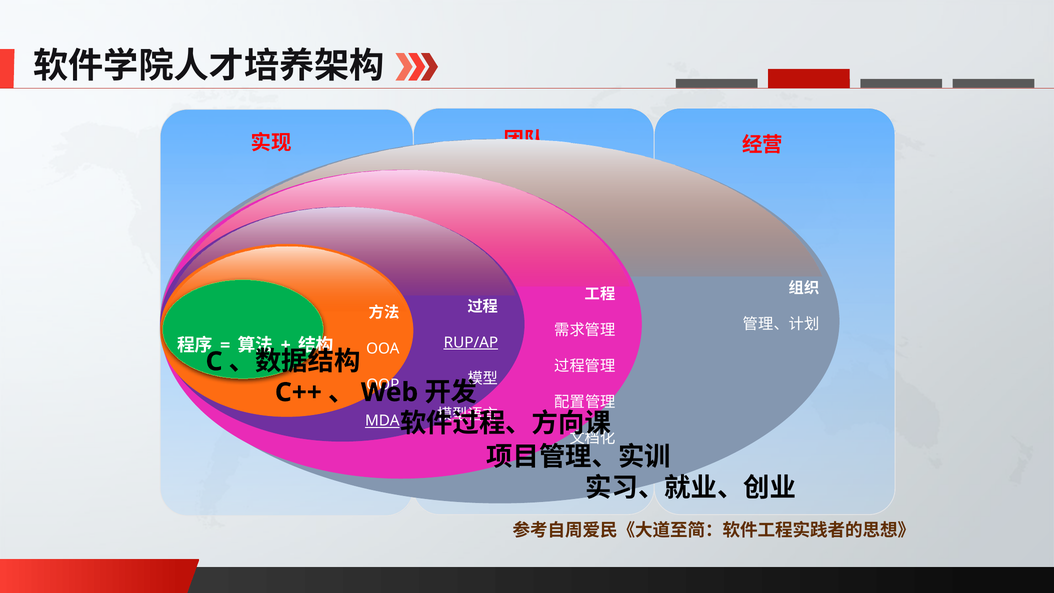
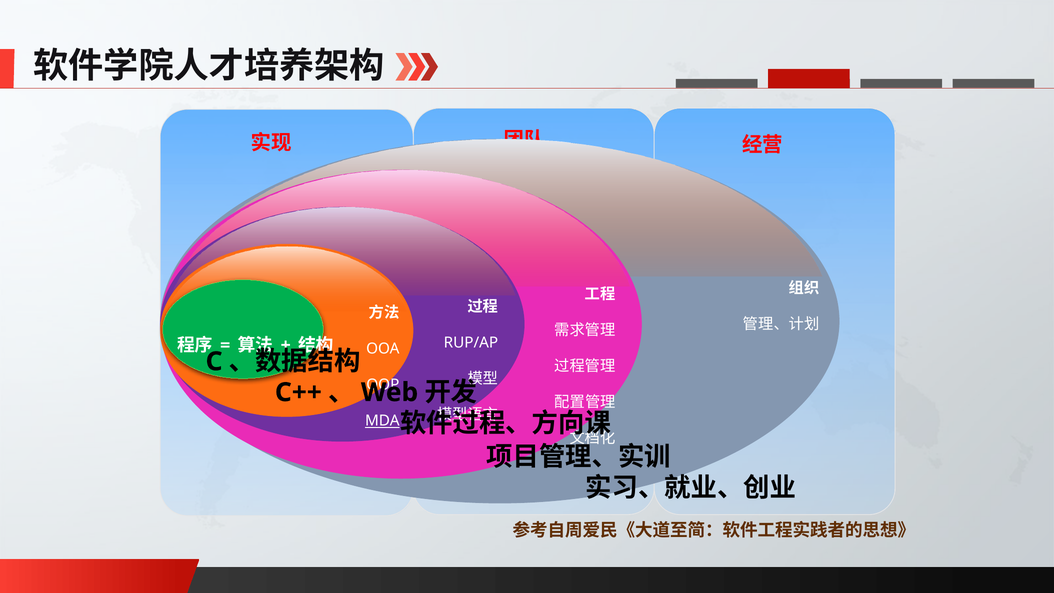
RUP/AP underline: present -> none (471, 342)
